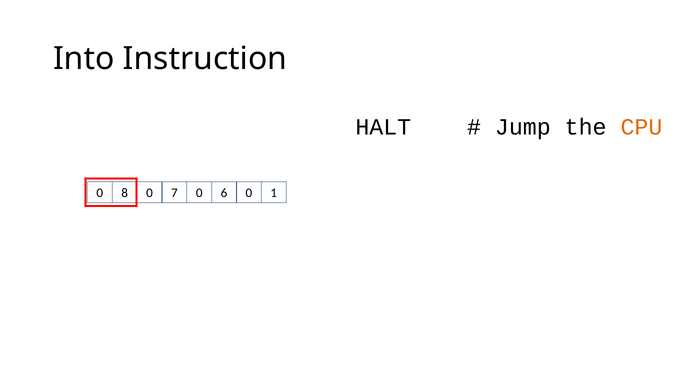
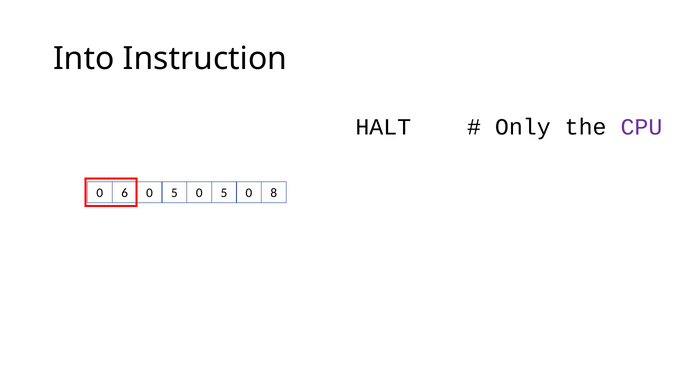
Jump: Jump -> Only (523, 127)
CPU colour: orange -> purple (641, 127)
8: 8 -> 6 (125, 193)
7: 7 -> 5 (174, 193)
6: 6 -> 5 (224, 193)
1: 1 -> 8 (274, 193)
